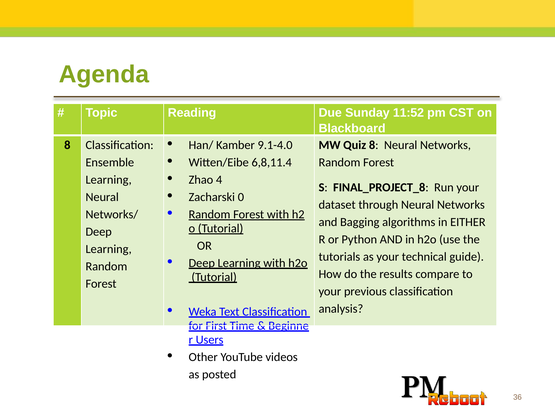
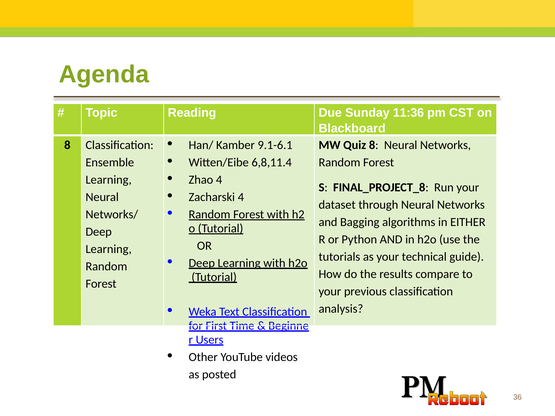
11:52: 11:52 -> 11:36 (408, 113)
9.1-4.0: 9.1-4.0 -> 9.1-6.1 (275, 145)
Zacharski 0: 0 -> 4 (241, 197)
